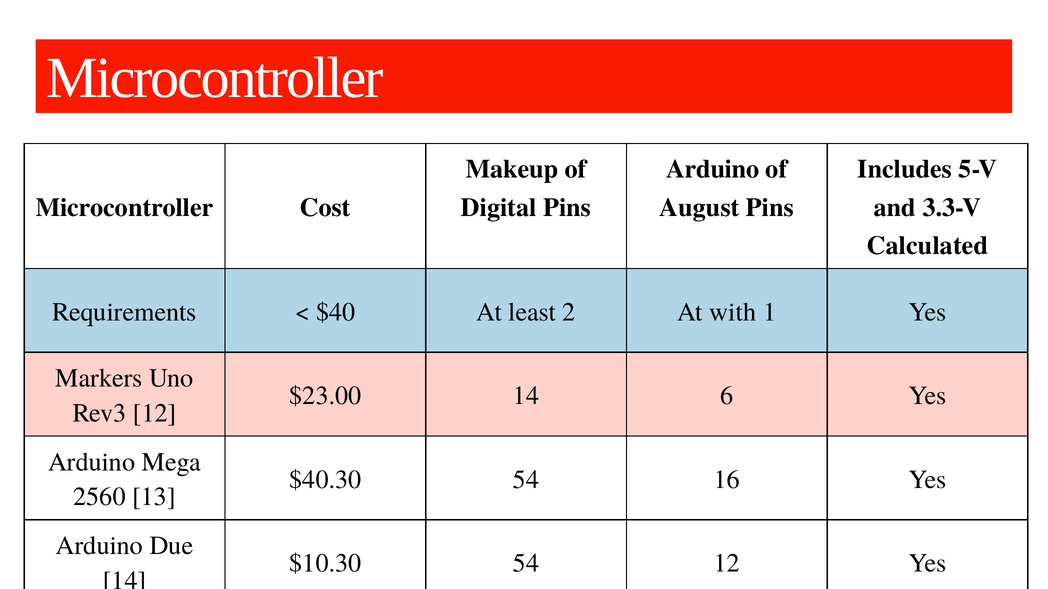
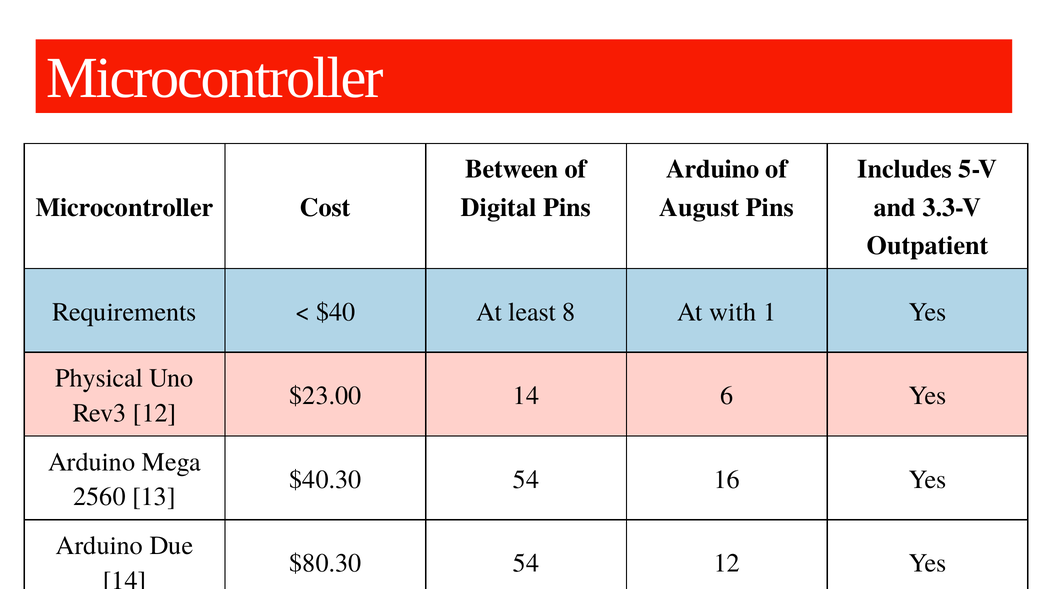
Makeup: Makeup -> Between (512, 169)
Calculated: Calculated -> Outpatient (928, 246)
2: 2 -> 8 (569, 312)
Markers: Markers -> Physical (99, 378)
$10.30: $10.30 -> $80.30 (325, 564)
